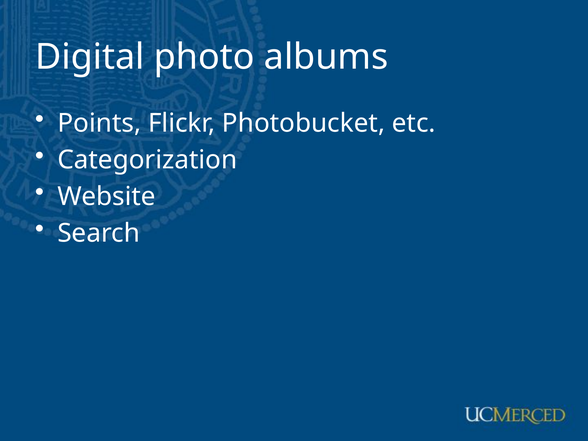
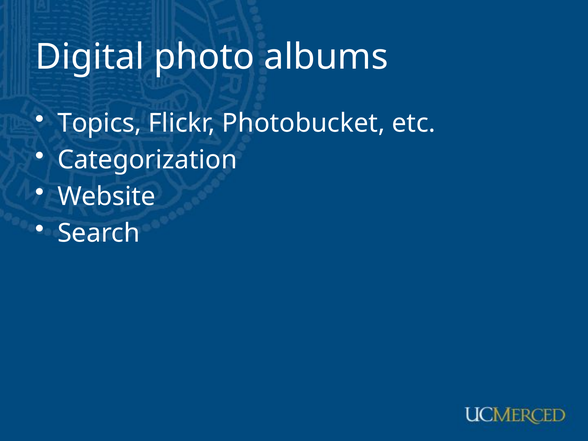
Points: Points -> Topics (99, 123)
